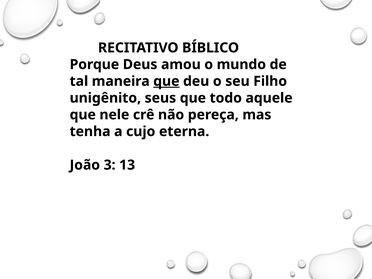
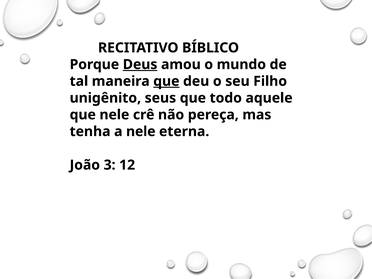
Deus underline: none -> present (140, 64)
a cujo: cujo -> nele (141, 131)
13: 13 -> 12 (127, 165)
